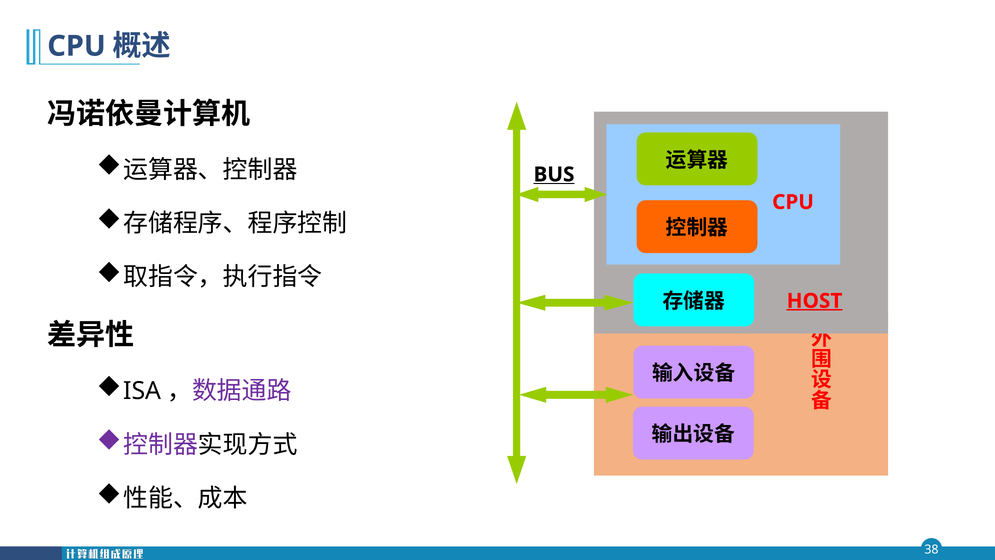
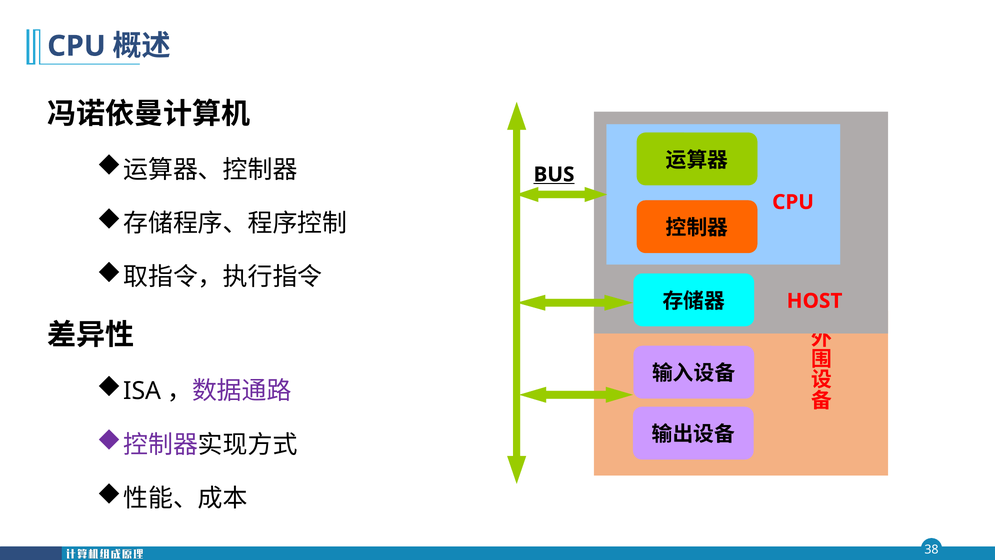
HOST underline: present -> none (815, 301)
